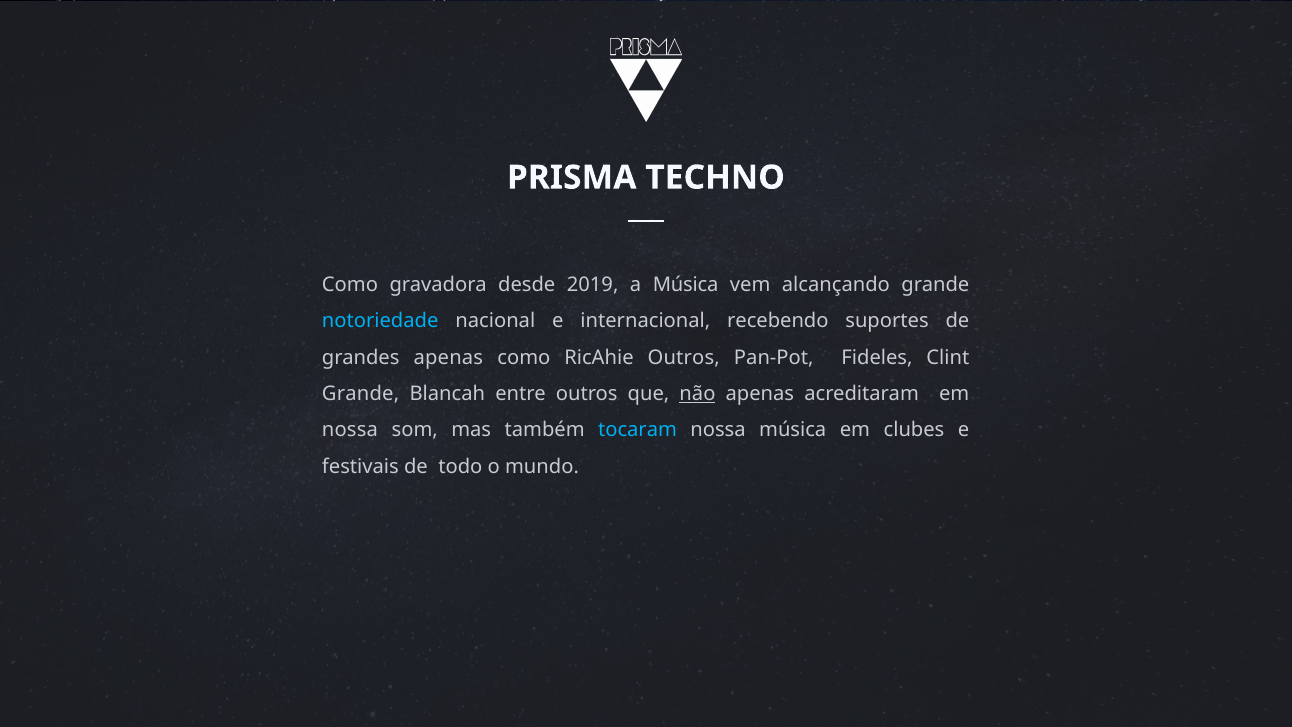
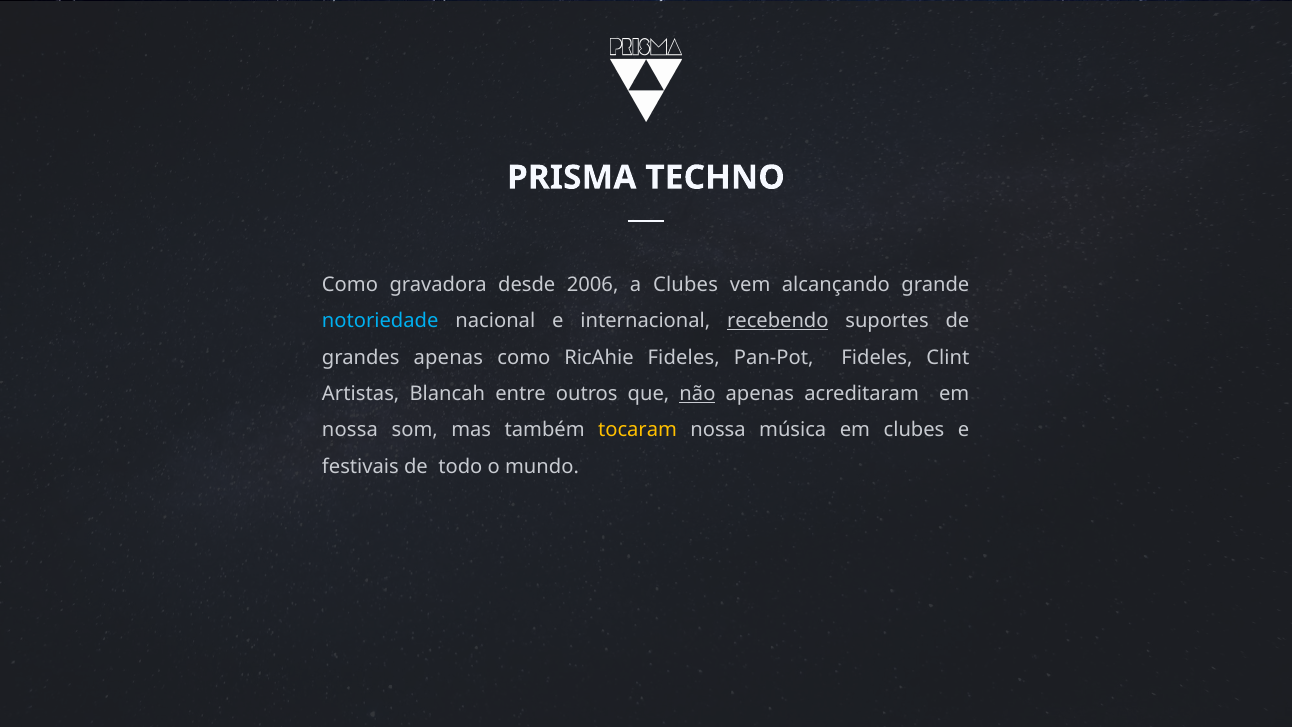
2019: 2019 -> 2006 (593, 285)
a Música: Música -> Clubes (685, 285)
recebendo underline: none -> present (778, 321)
RicAhie Outros: Outros -> Fideles (684, 357)
Grande: Grande -> Artistas (361, 394)
tocaram colour: light blue -> yellow (638, 430)
